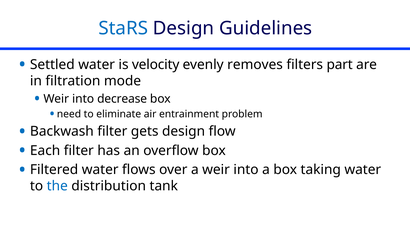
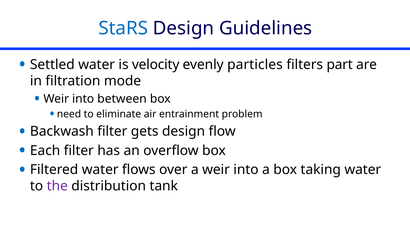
removes: removes -> particles (255, 65)
decrease: decrease -> between (122, 99)
the colour: blue -> purple (57, 186)
